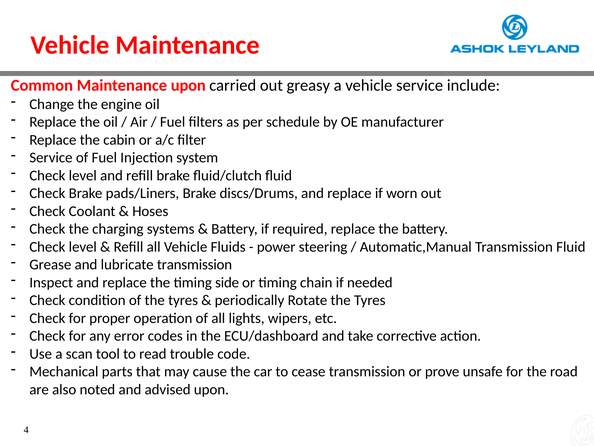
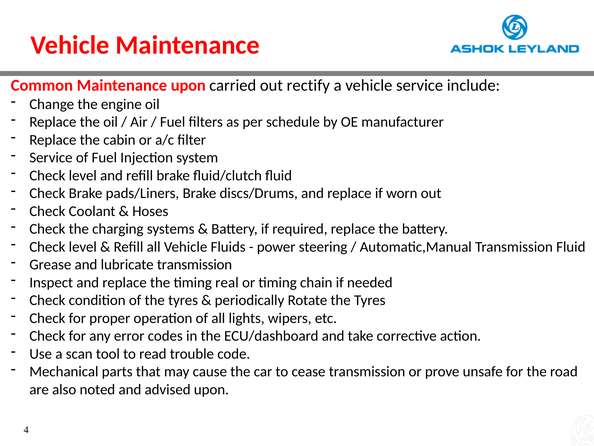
greasy: greasy -> rectify (308, 85)
side: side -> real (227, 282)
